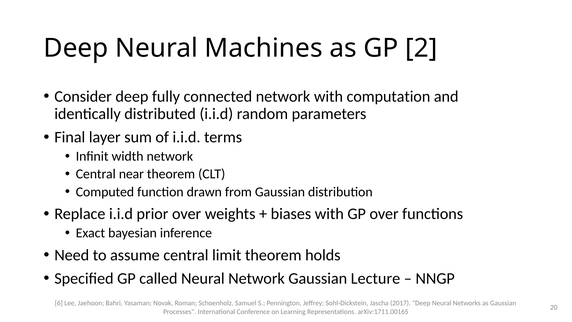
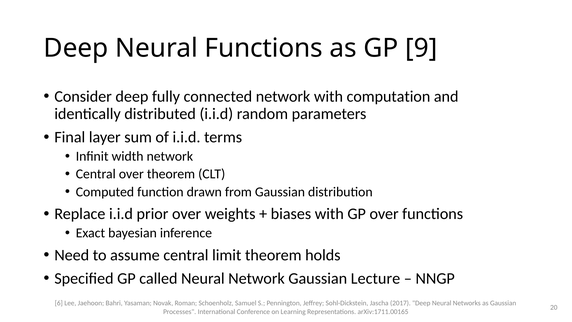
Neural Machines: Machines -> Functions (264, 48)
2: 2 -> 9 (421, 48)
Central near: near -> over (131, 174)
